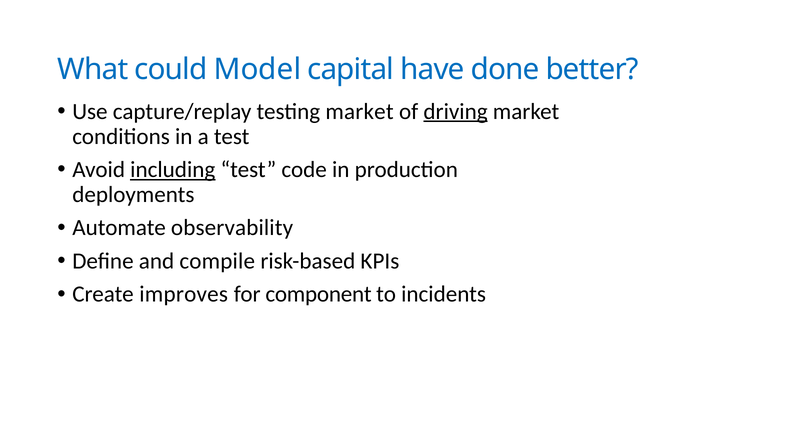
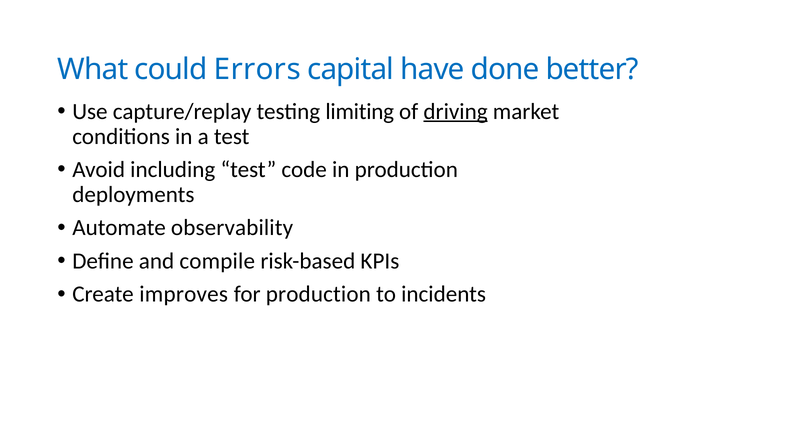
Model: Model -> Errors (257, 70)
testing market: market -> limiting (360, 111)
including underline: present -> none (173, 169)
for component: component -> production (318, 294)
